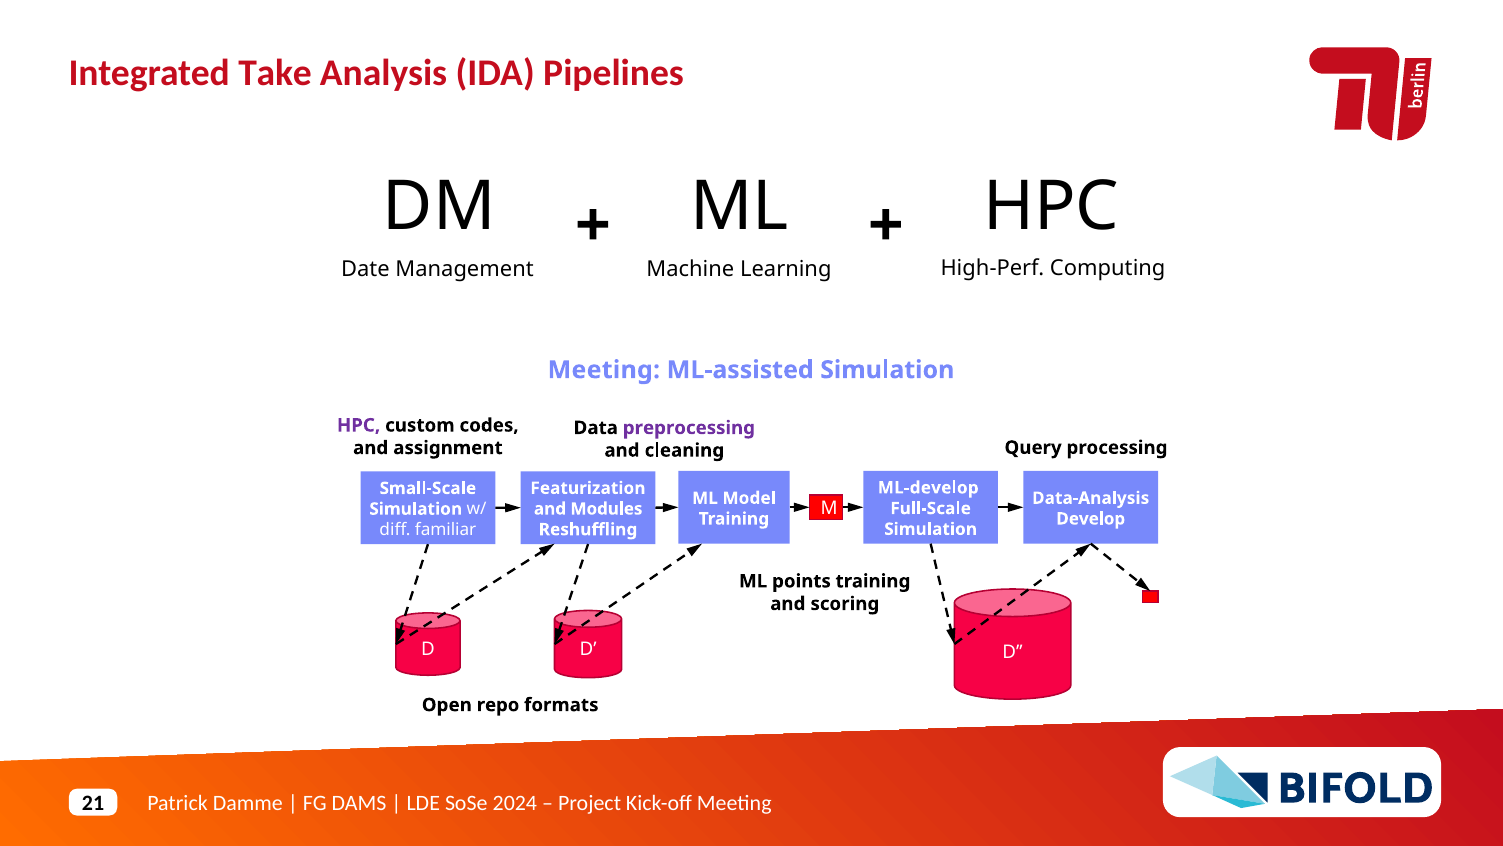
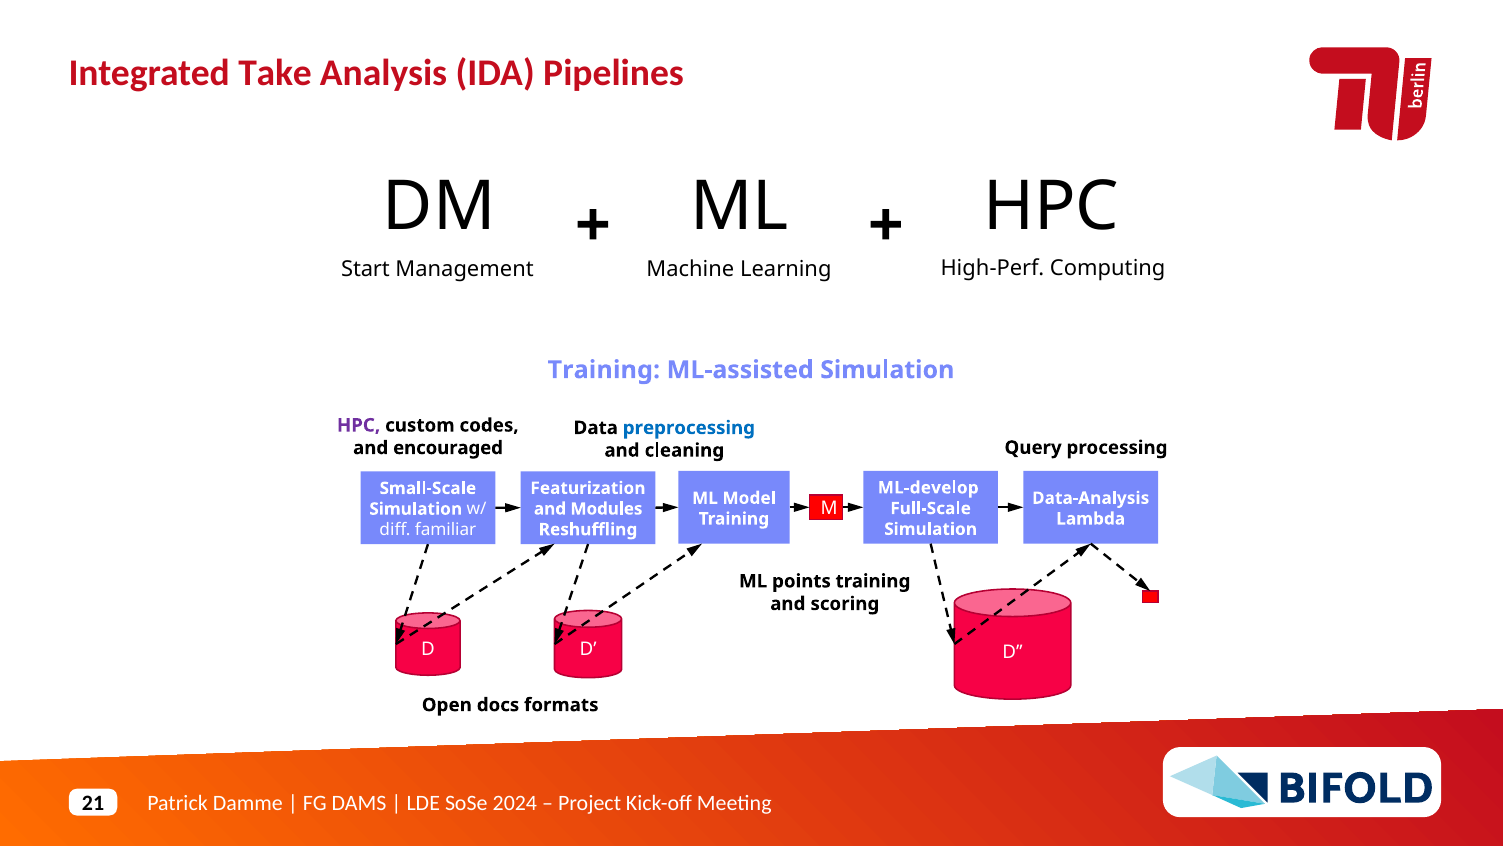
Date: Date -> Start (365, 269)
Meeting: Meeting -> Training (604, 370)
preprocessing colour: purple -> blue (689, 428)
assignment: assignment -> encouraged (448, 448)
Develop: Develop -> Lambda (1091, 518)
repo: repo -> docs (498, 705)
